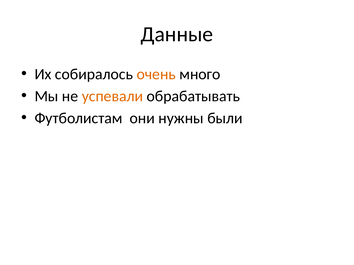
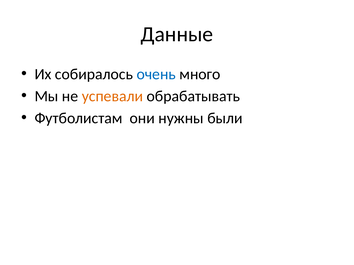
очень colour: orange -> blue (156, 74)
